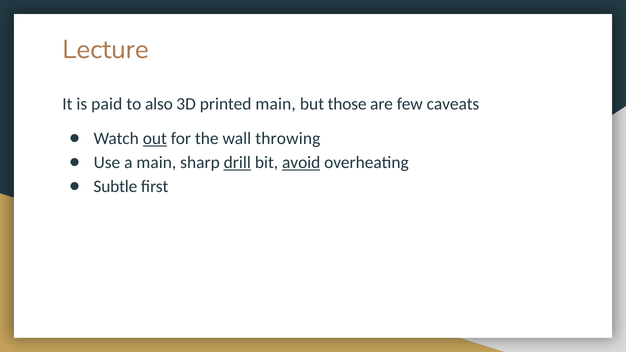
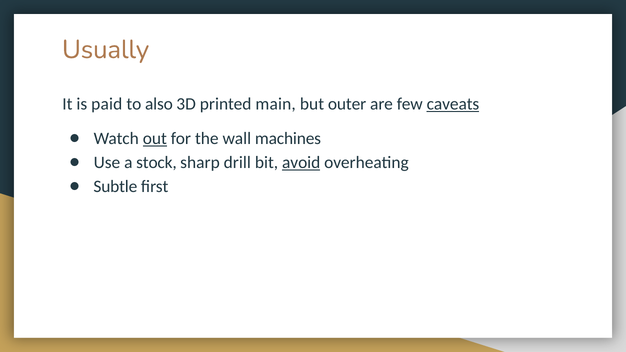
Lecture: Lecture -> Usually (106, 50)
those: those -> outer (347, 104)
caveats underline: none -> present (453, 104)
throwing: throwing -> machines (288, 139)
a main: main -> stock (156, 163)
drill underline: present -> none (237, 163)
